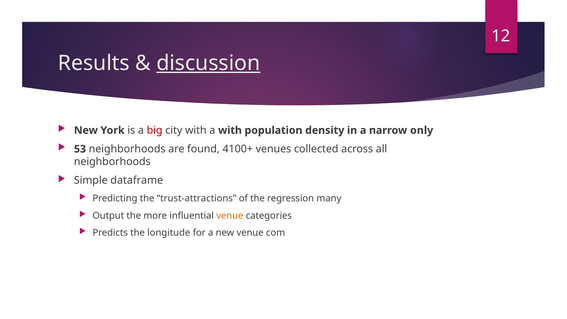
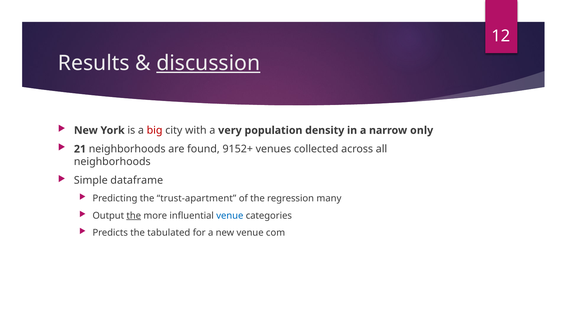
a with: with -> very (230, 130)
53: 53 -> 21 (80, 149)
4100+: 4100+ -> 9152+ (238, 149)
trust-attractions: trust-attractions -> trust-apartment (197, 198)
the underline: none -> present (134, 216)
venue colour: orange -> blue (230, 216)
longitude: longitude -> tabulated (169, 233)
